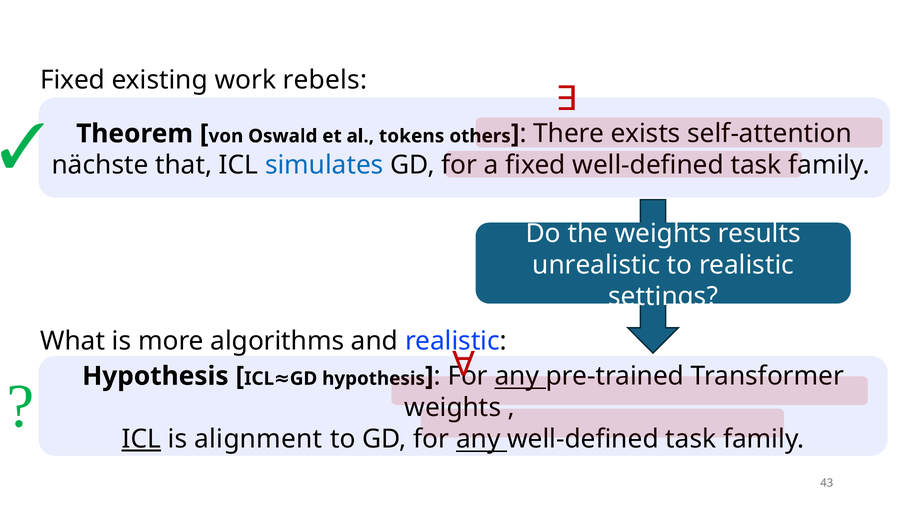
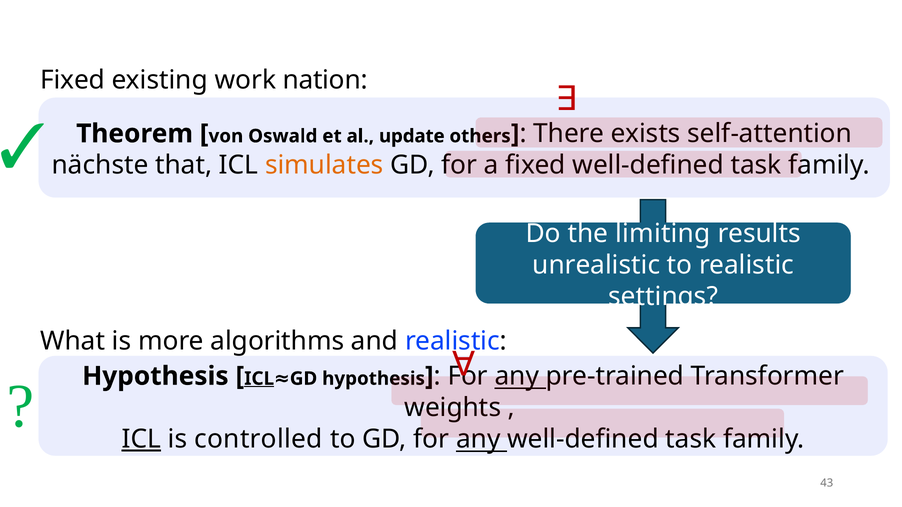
rebels: rebels -> nation (325, 80)
tokens: tokens -> update (412, 136)
simulates colour: blue -> orange (324, 165)
the weights: weights -> limiting (663, 233)
ICL underline: none -> present (259, 379)
alignment: alignment -> controlled (258, 440)
